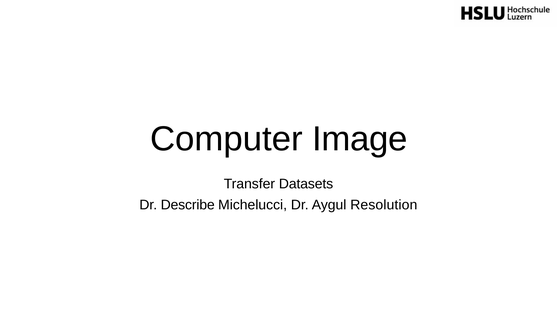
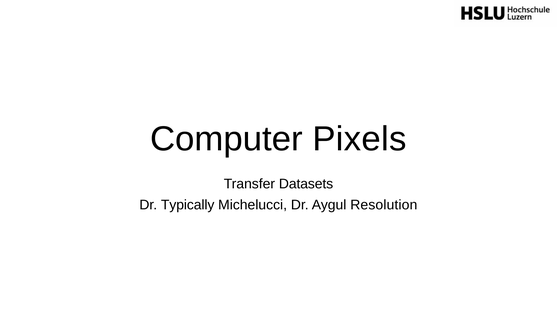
Image: Image -> Pixels (360, 139)
Describe: Describe -> Typically (188, 205)
